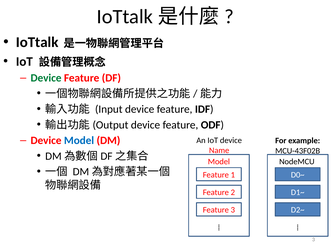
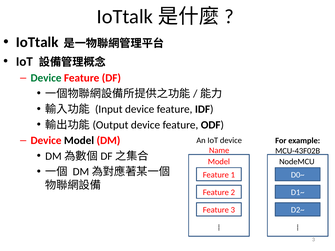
Model colour: blue -> black (79, 141)
